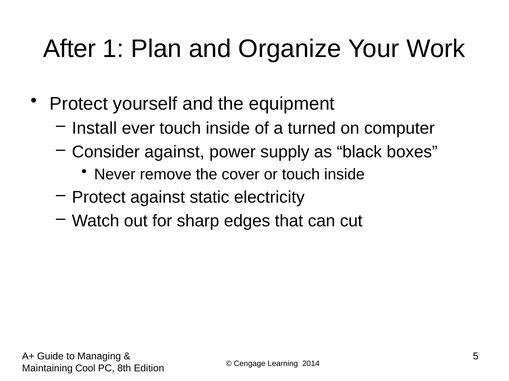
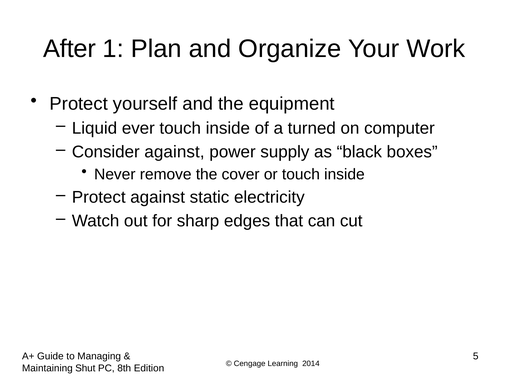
Install: Install -> Liquid (95, 128)
Cool: Cool -> Shut (85, 369)
